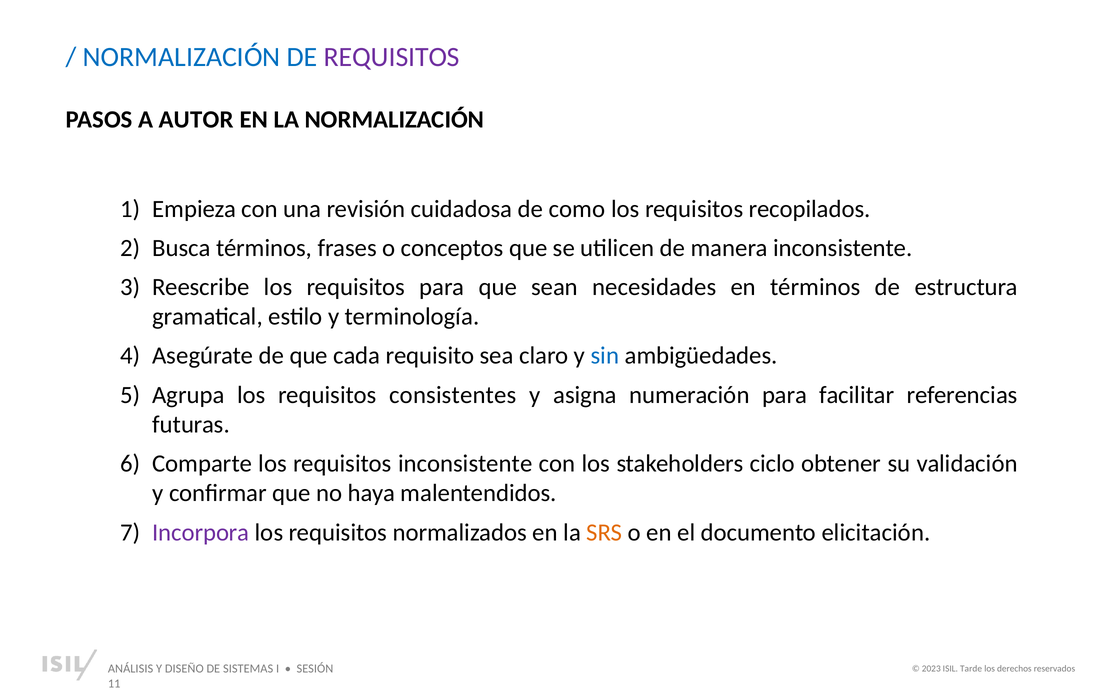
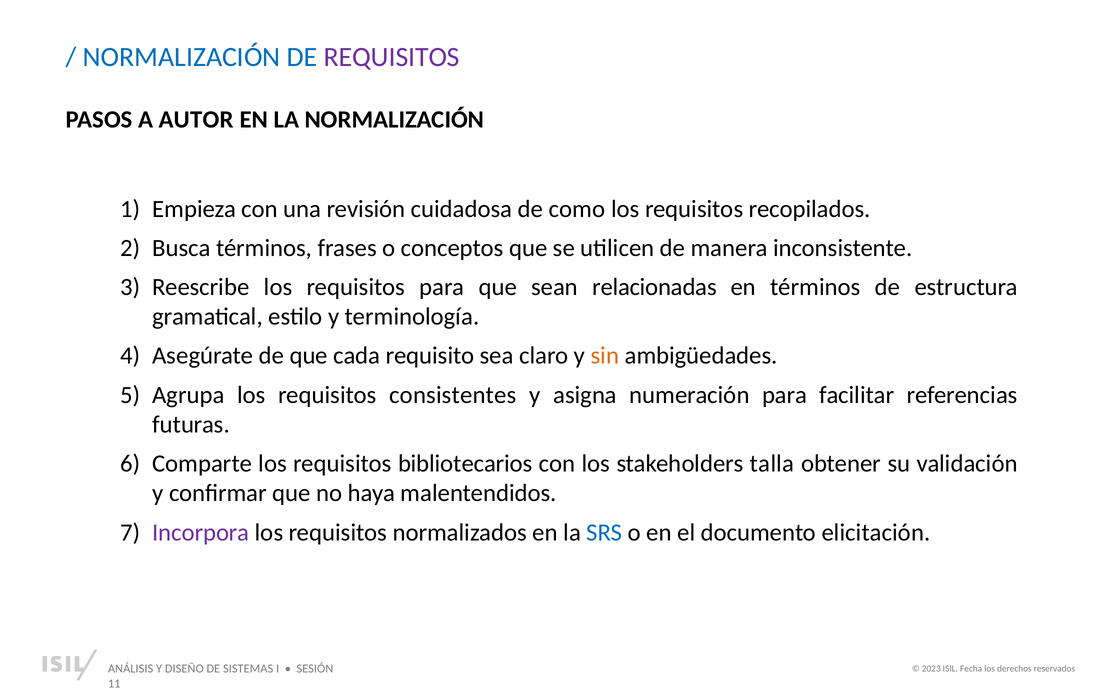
necesidades: necesidades -> relacionadas (654, 287)
sin colour: blue -> orange (605, 356)
requisitos inconsistente: inconsistente -> bibliotecarios (465, 464)
ciclo: ciclo -> talla (772, 464)
SRS colour: orange -> blue (604, 533)
Tarde: Tarde -> Fecha (971, 669)
